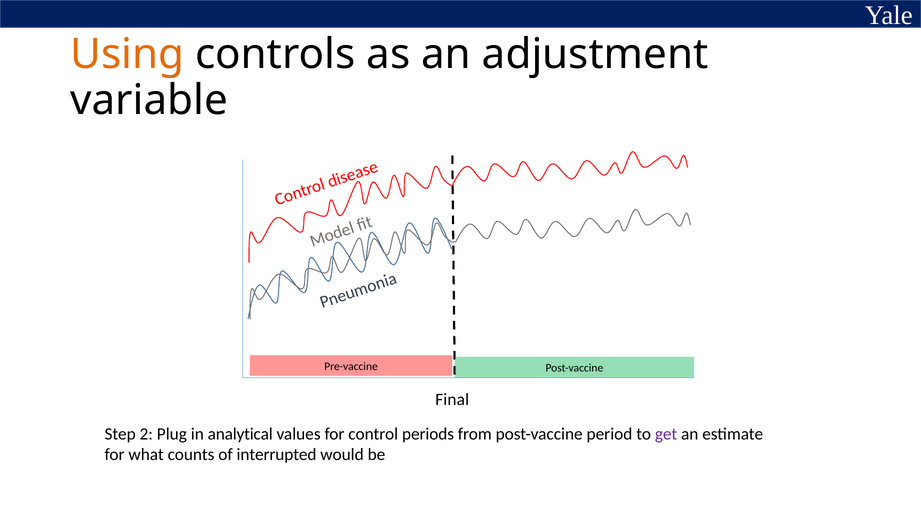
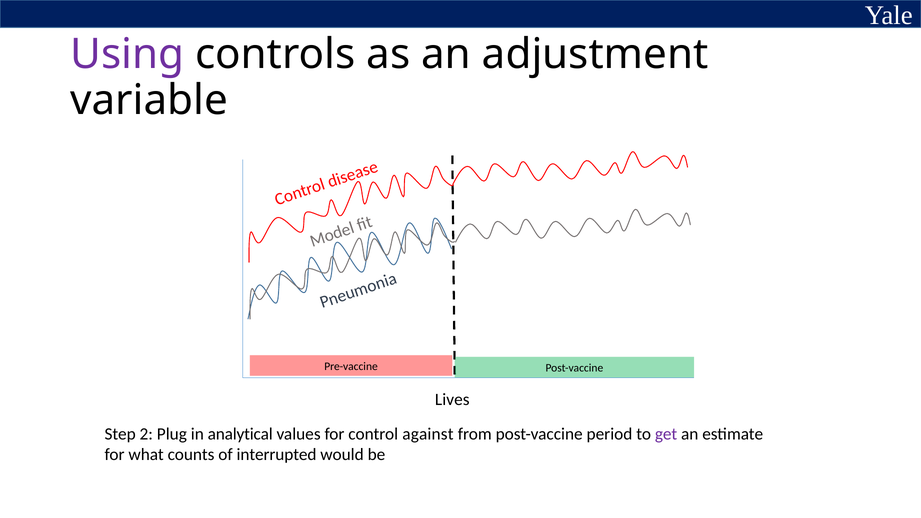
Using colour: orange -> purple (127, 55)
Final: Final -> Lives (452, 400)
periods: periods -> against (428, 434)
